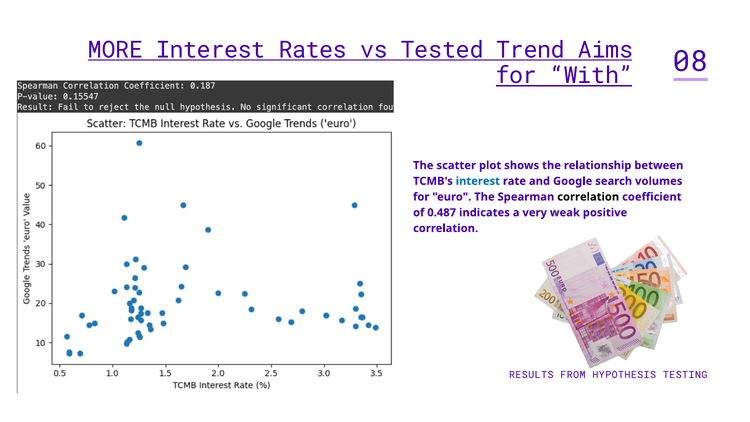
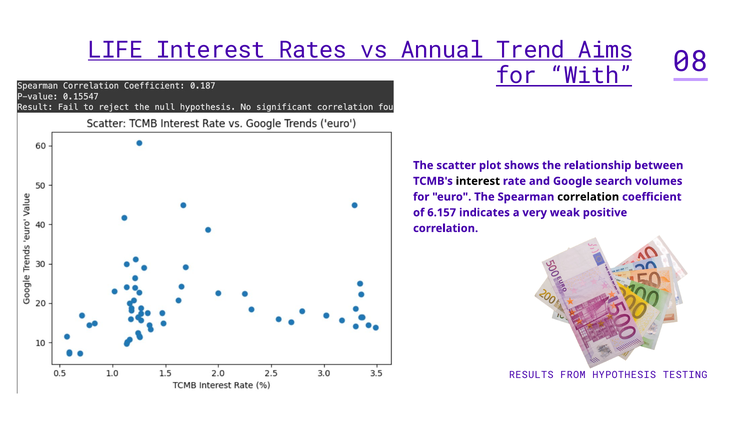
MORE: MORE -> LIFE (116, 50)
Tested: Tested -> Annual (442, 50)
interest colour: blue -> black (478, 181)
0.487: 0.487 -> 6.157 (442, 213)
